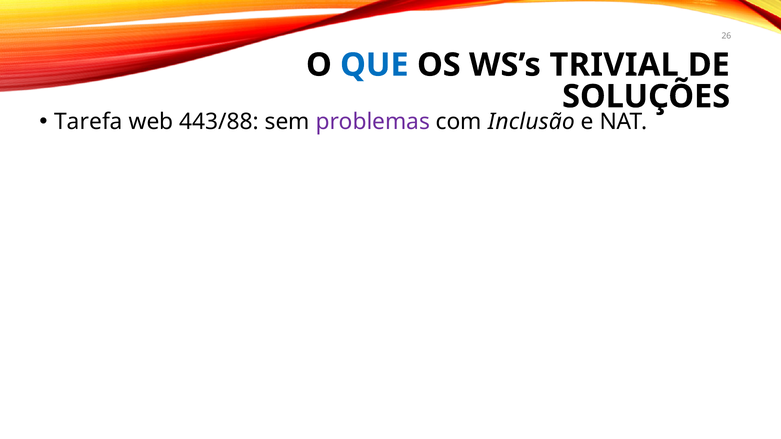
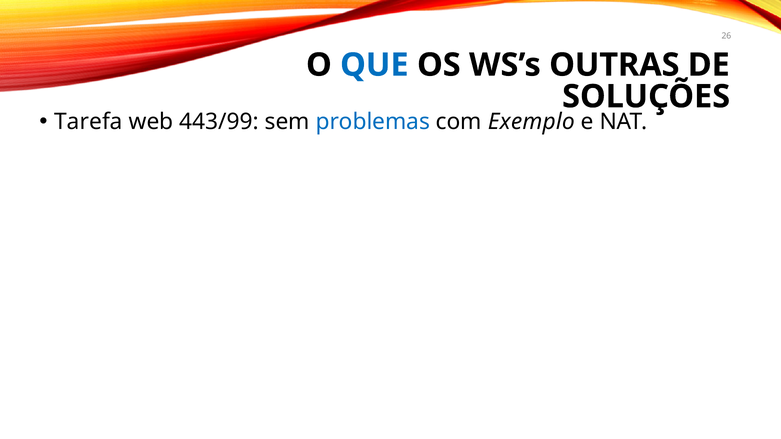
TRIVIAL: TRIVIAL -> OUTRAS (614, 65)
443/88: 443/88 -> 443/99 (219, 122)
problemas colour: purple -> blue (373, 122)
Inclusão: Inclusão -> Exemplo (531, 122)
